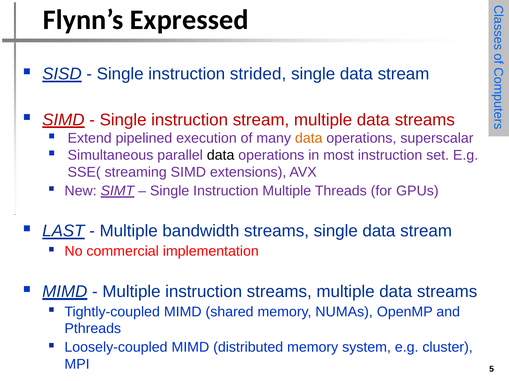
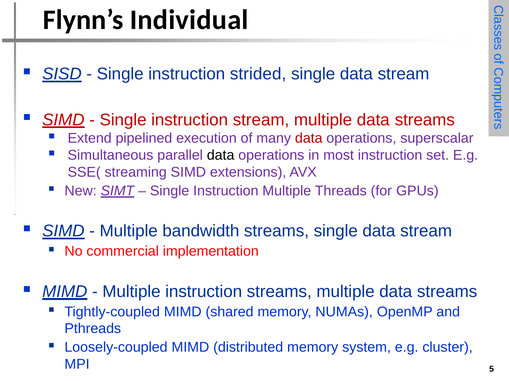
Expressed: Expressed -> Individual (189, 20)
data colour: orange -> red (309, 138)
LAST: LAST -> SIMD (63, 232)
